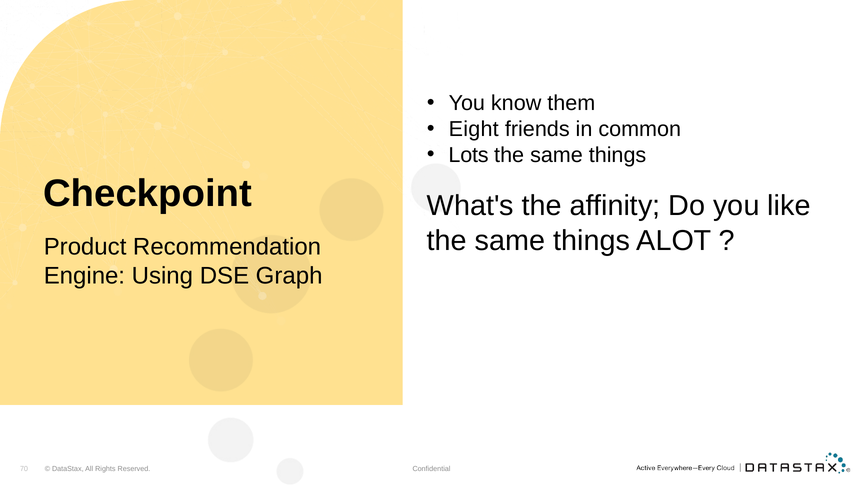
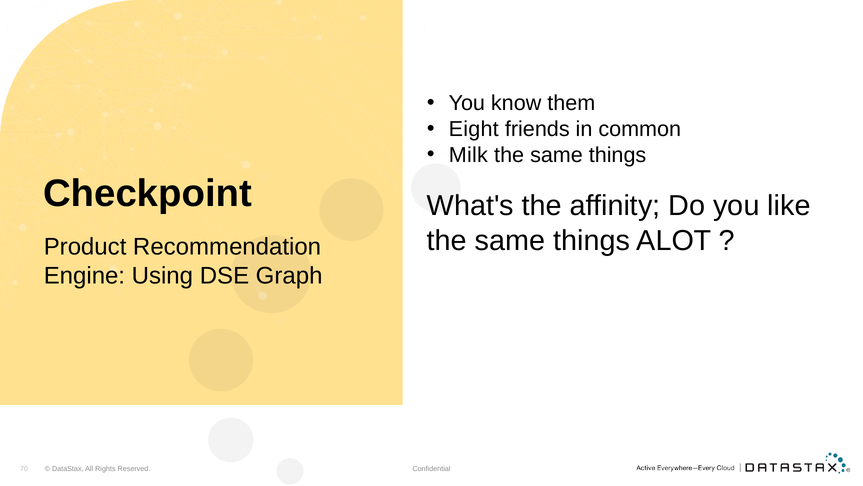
Lots: Lots -> Milk (468, 155)
